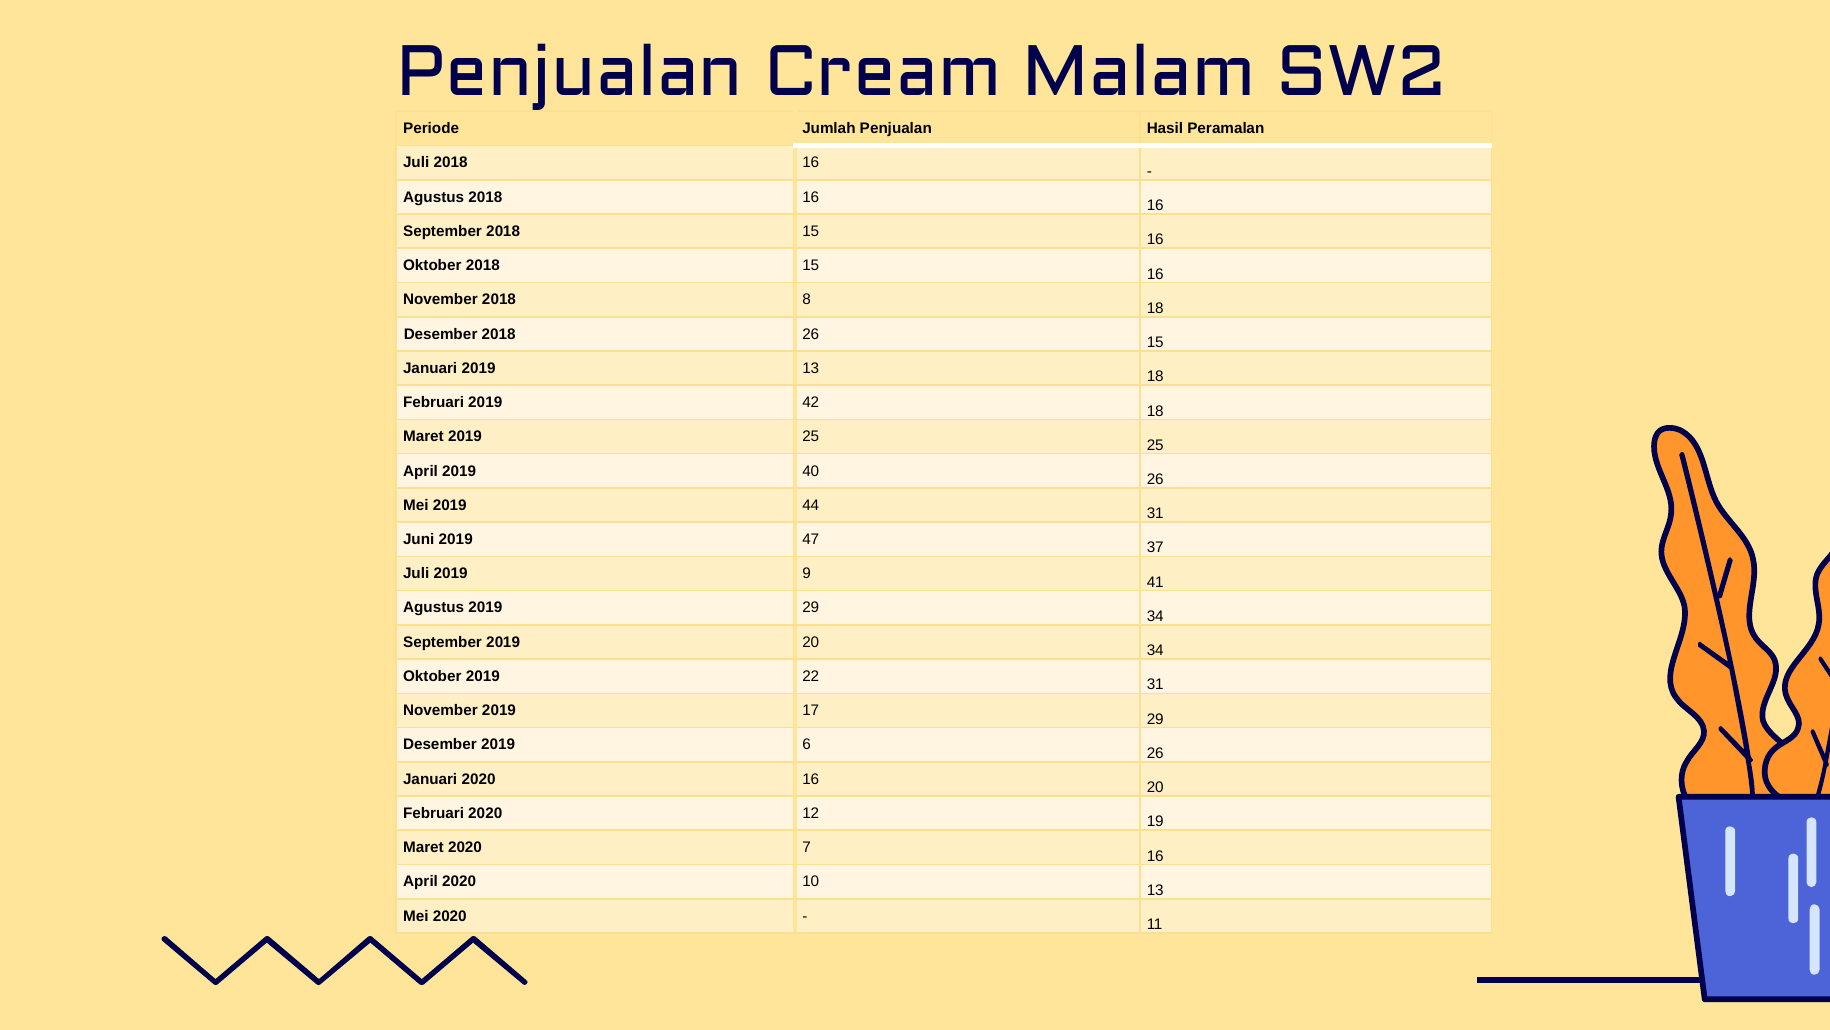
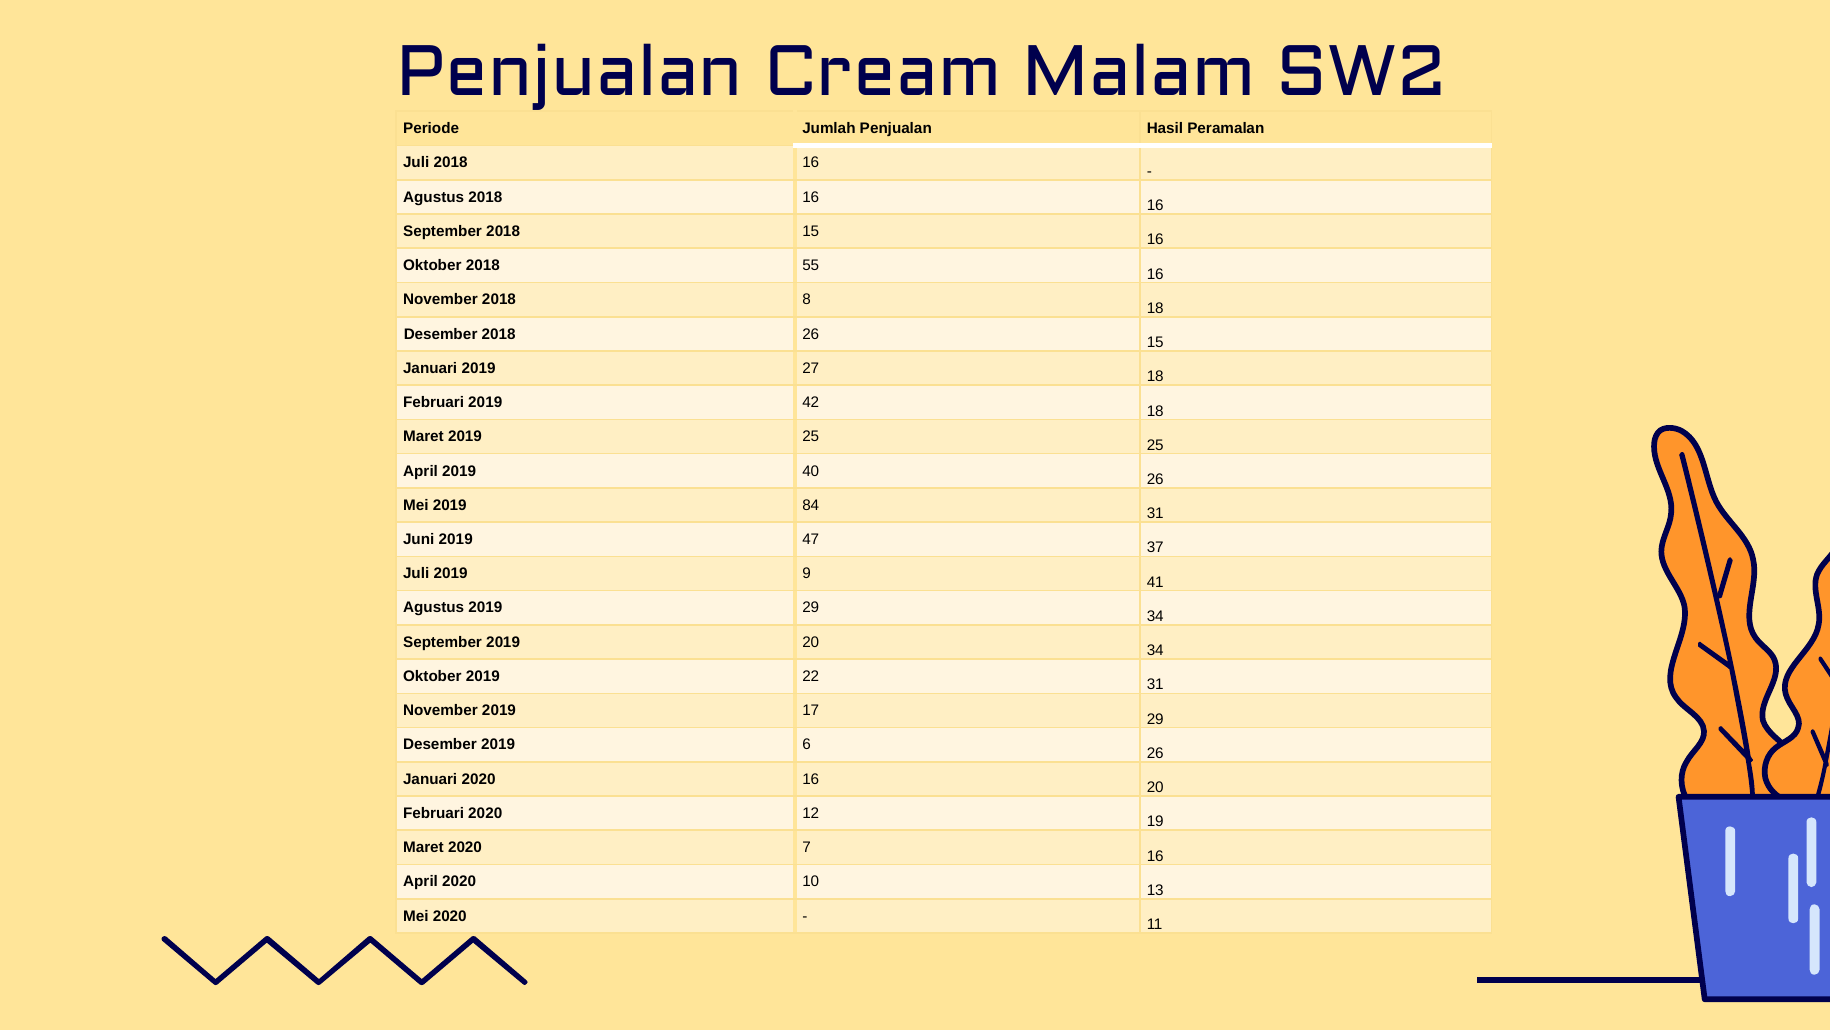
Oktober 2018 15: 15 -> 55 (811, 265)
2019 13: 13 -> 27 (811, 368)
44: 44 -> 84 (811, 505)
